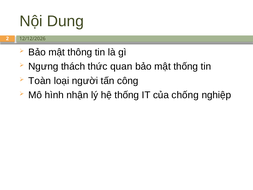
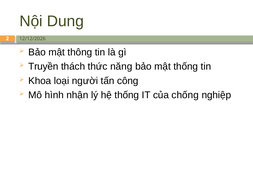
Ngưng: Ngưng -> Truyền (43, 66)
quan: quan -> năng (121, 66)
Toàn: Toàn -> Khoa (40, 81)
